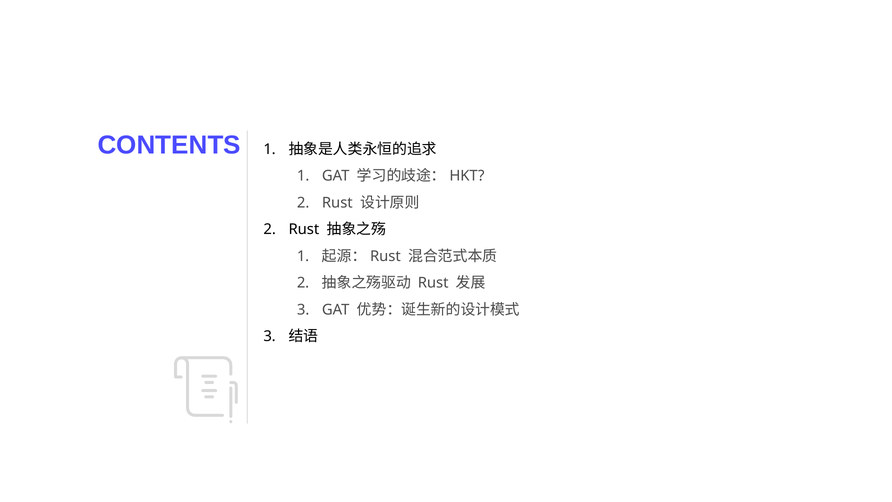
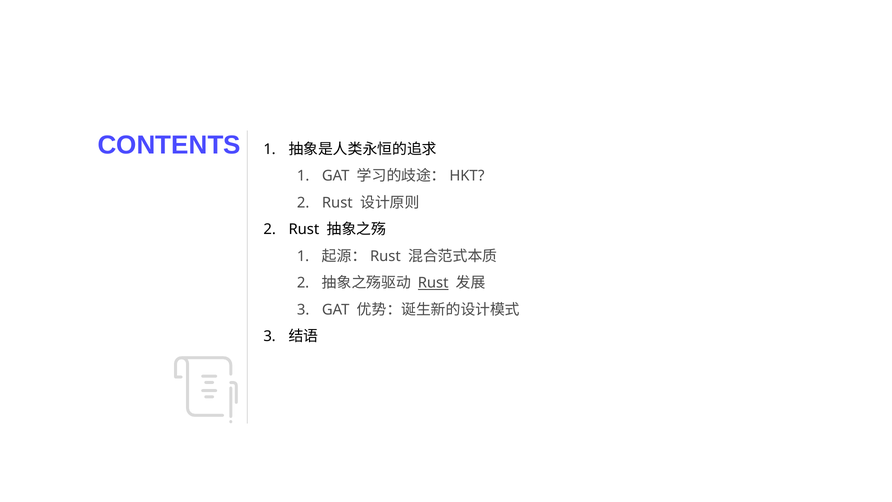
Rust underline: none -> present (433, 283)
